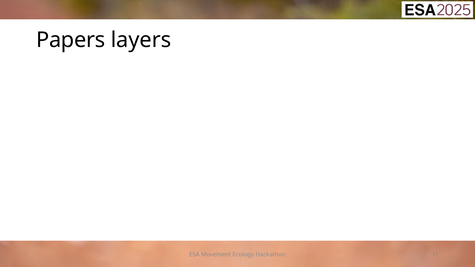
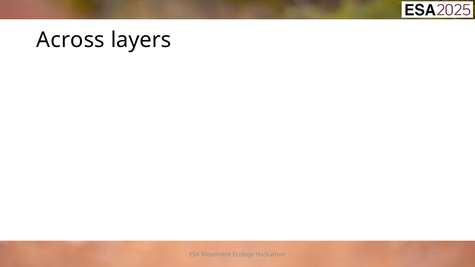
Papers: Papers -> Across (71, 40)
